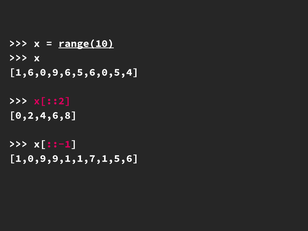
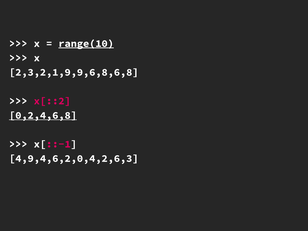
1,6,0,9,6,5,6,0,5,4: 1,6,0,9,6,5,6,0,5,4 -> 2,3,2,1,9,9,6,8,6,8 (74, 72)
0,2,4,6,8 underline: none -> present (43, 115)
1,0,9,9,1,1,7,1,5,6: 1,0,9,9,1,1,7,1,5,6 -> 4,9,4,6,2,0,4,2,6,3 (74, 158)
